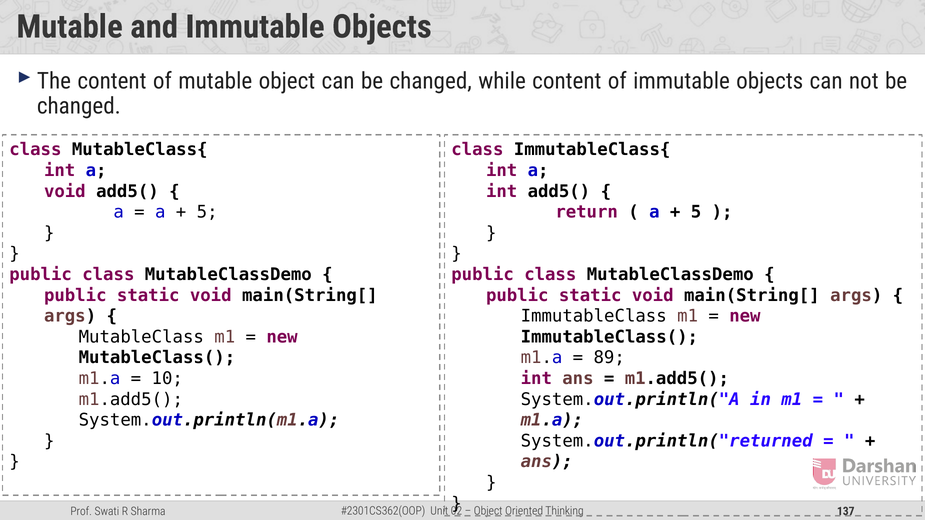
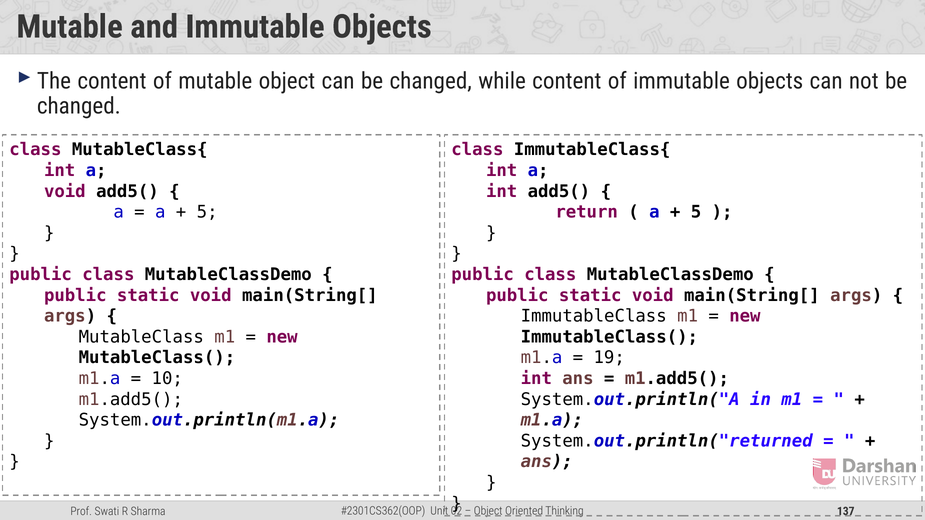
89: 89 -> 19 (609, 358)
